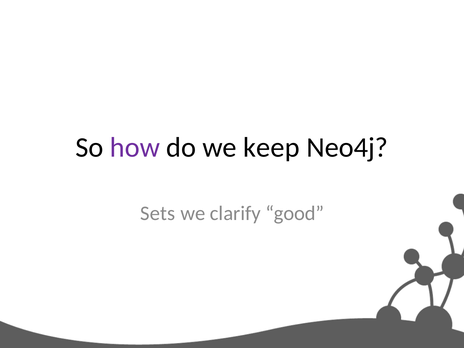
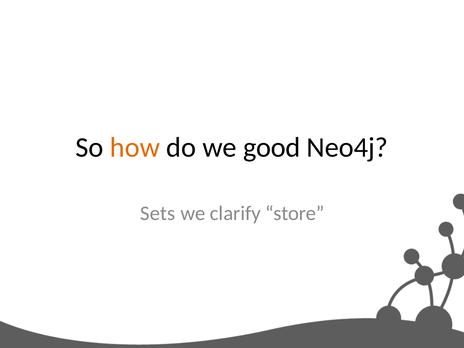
how colour: purple -> orange (135, 147)
keep: keep -> good (272, 147)
good: good -> store (295, 213)
